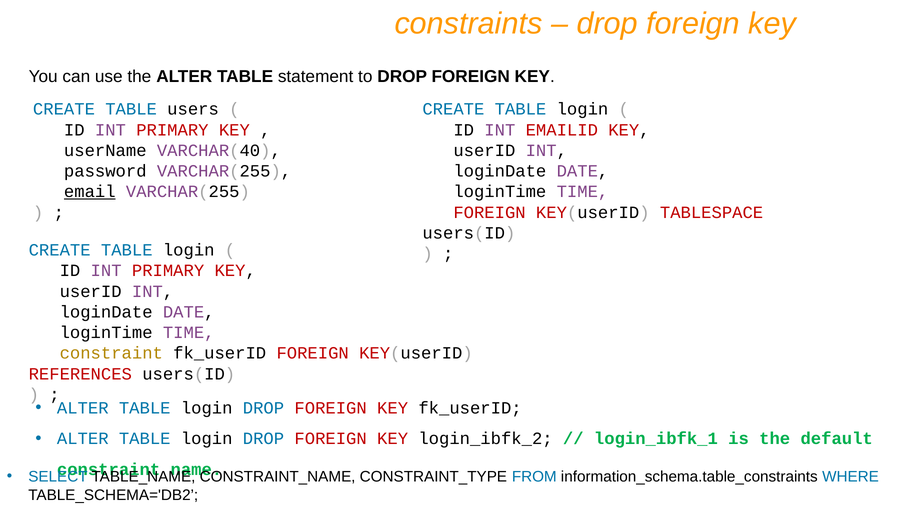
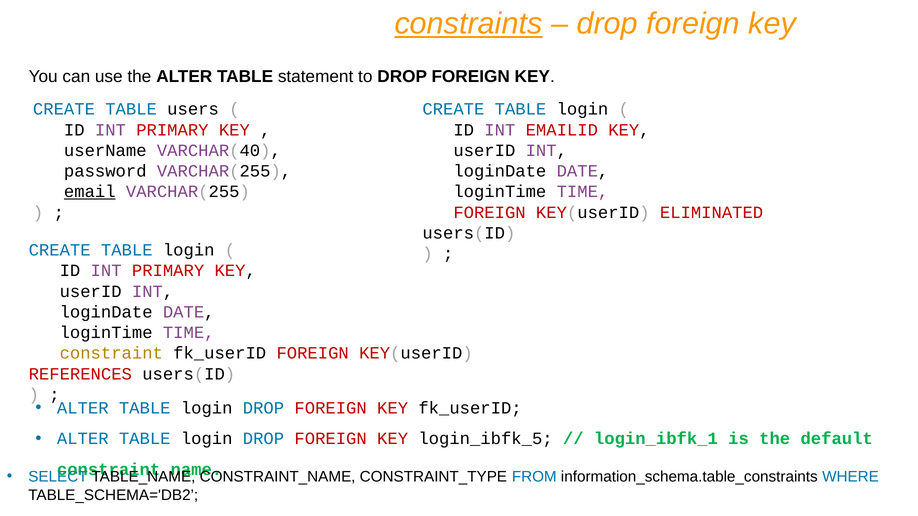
constraints underline: none -> present (469, 24)
TABLESPACE: TABLESPACE -> ELIMINATED (712, 213)
login_ibfk_2: login_ibfk_2 -> login_ibfk_5 (486, 439)
